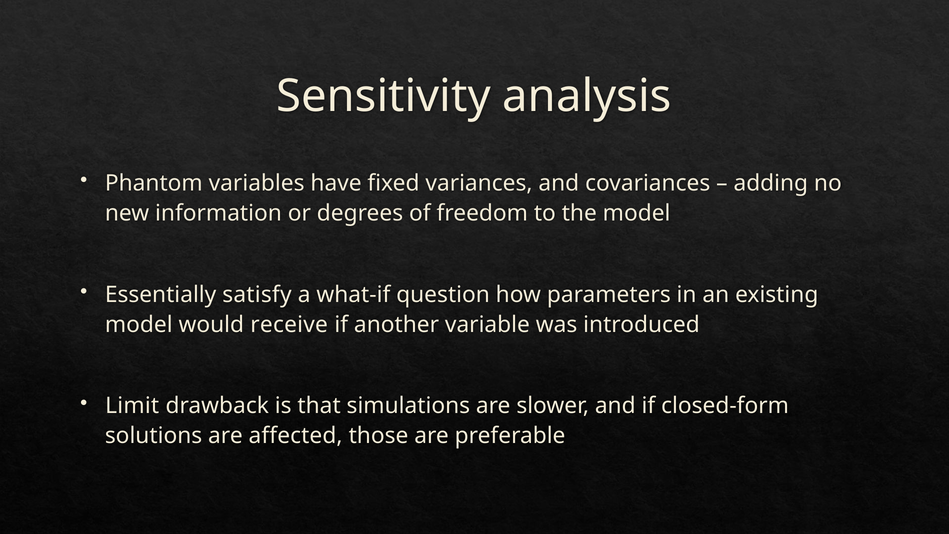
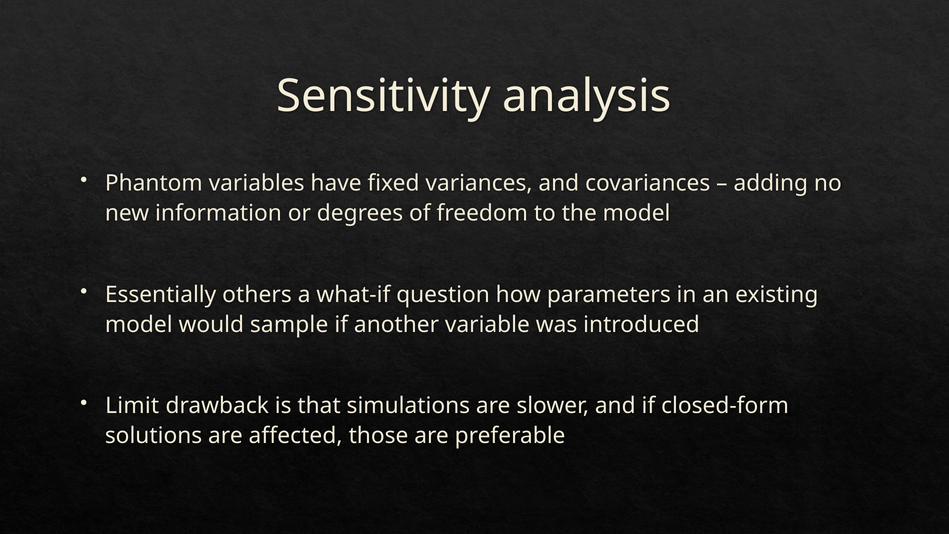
satisfy: satisfy -> others (257, 294)
receive: receive -> sample (289, 324)
